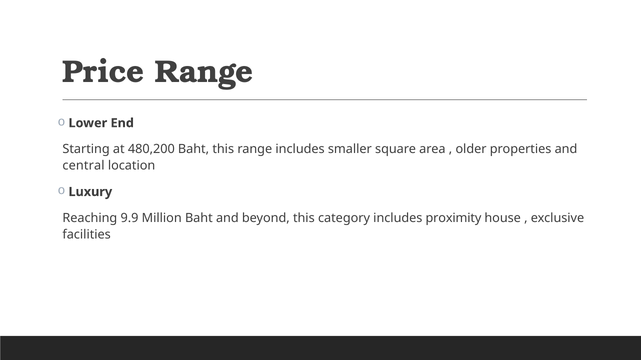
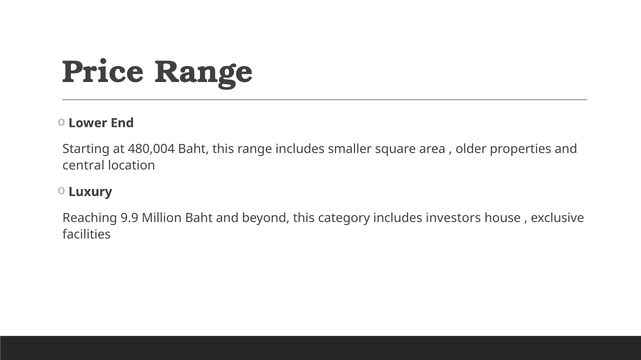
480,200: 480,200 -> 480,004 (151, 149)
proximity: proximity -> investors (453, 218)
